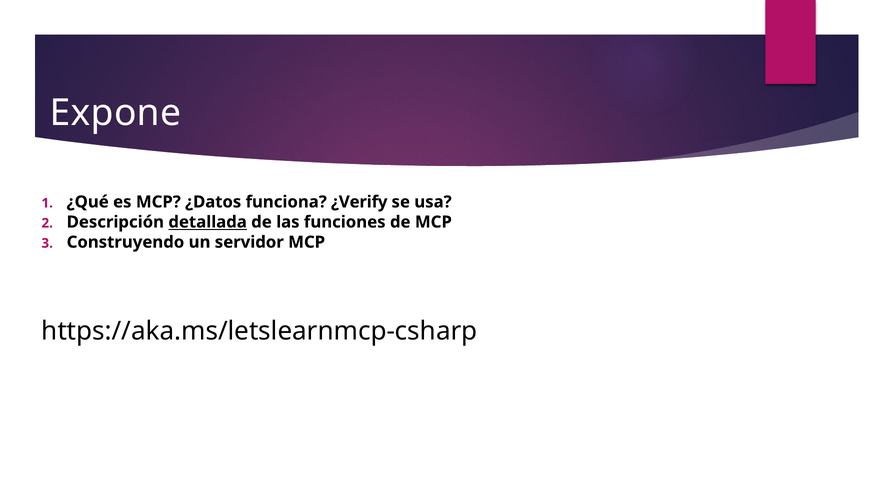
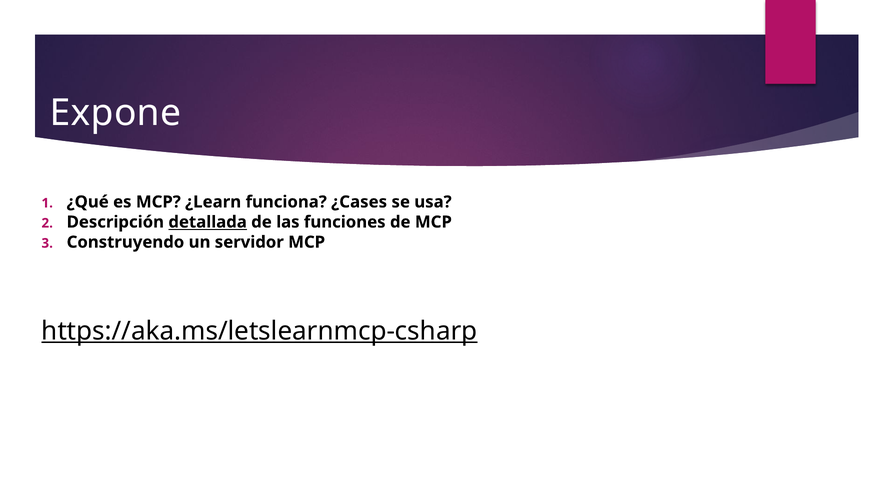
¿Datos: ¿Datos -> ¿Learn (213, 202)
¿Verify: ¿Verify -> ¿Cases (359, 202)
https://aka.ms/letslearnmcp-csharp underline: none -> present (259, 331)
